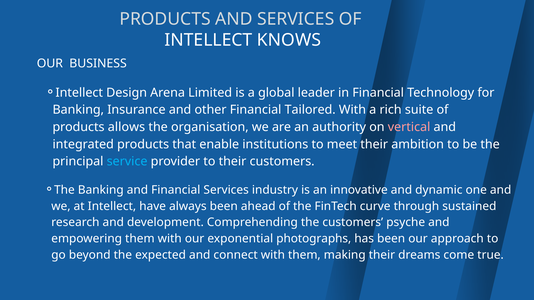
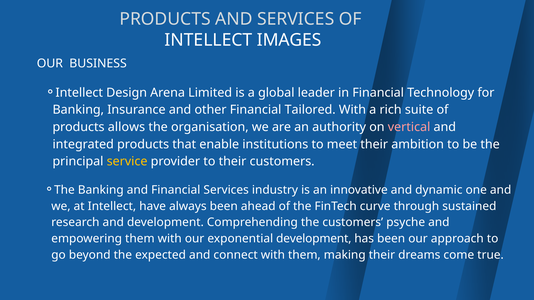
KNOWS: KNOWS -> IMAGES (289, 40)
service colour: light blue -> yellow (127, 162)
exponential photographs: photographs -> development (314, 239)
